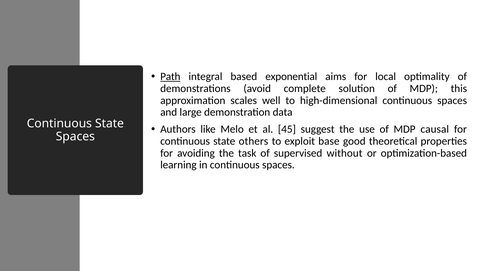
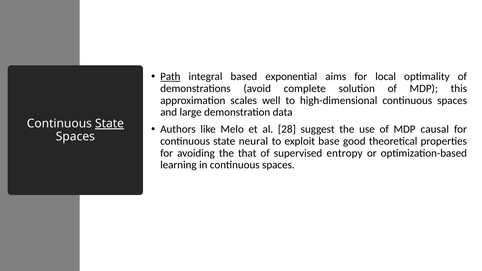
State underline: none -> present (109, 124)
45: 45 -> 28 (287, 129)
others: others -> neural (253, 141)
task: task -> that (247, 153)
without: without -> entropy (345, 153)
